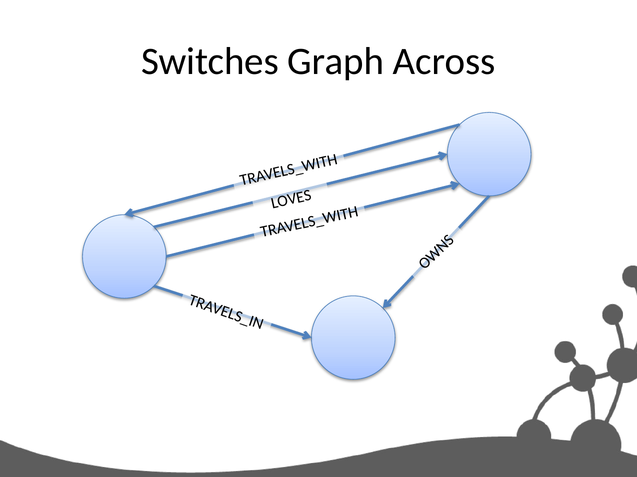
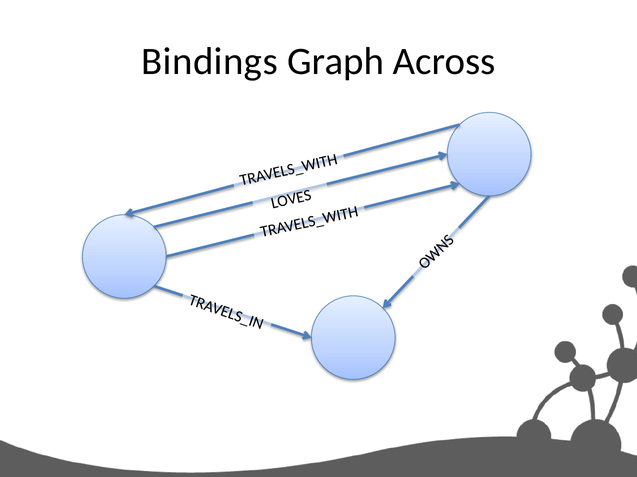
Switches: Switches -> Bindings (210, 62)
